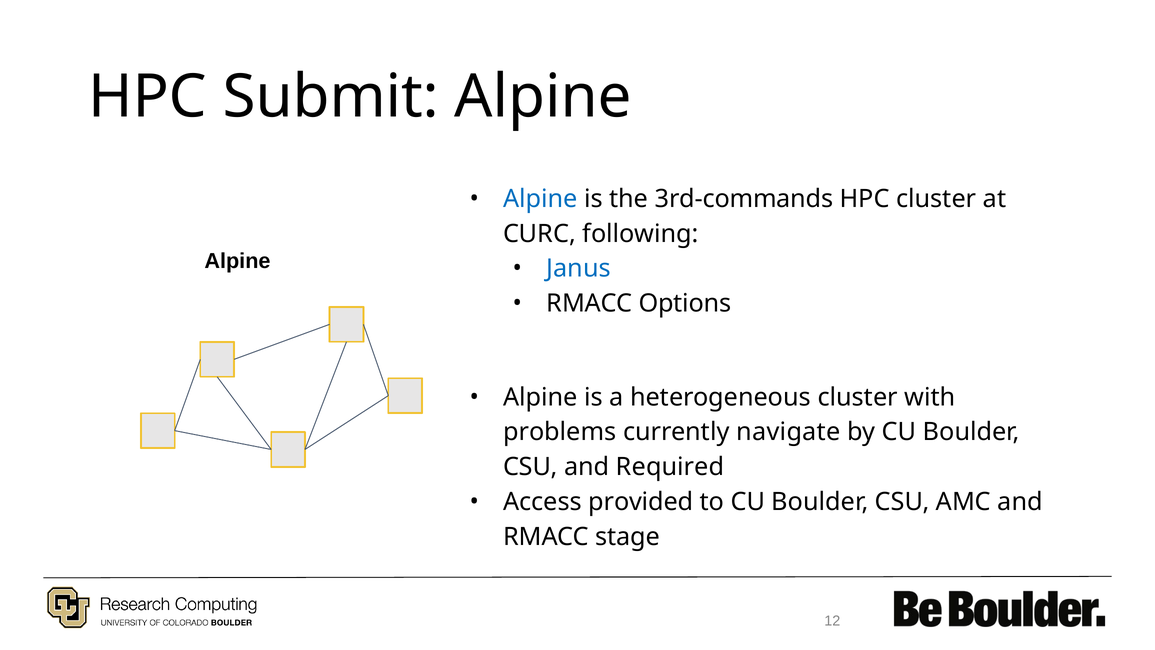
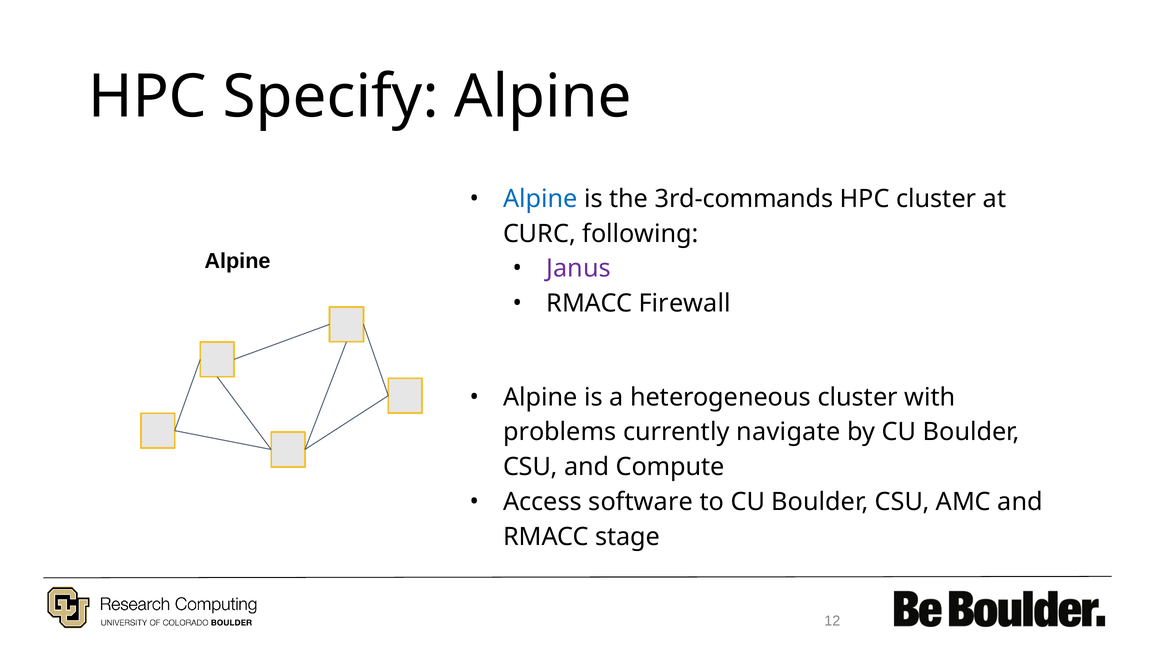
Submit: Submit -> Specify (331, 97)
Janus colour: blue -> purple (579, 268)
Options: Options -> Firewall (685, 303)
Required: Required -> Compute (670, 467)
provided: provided -> software (641, 502)
